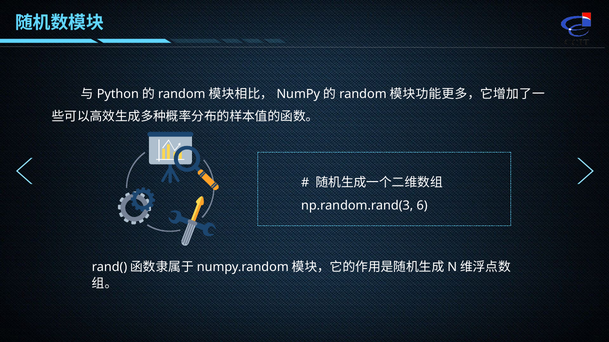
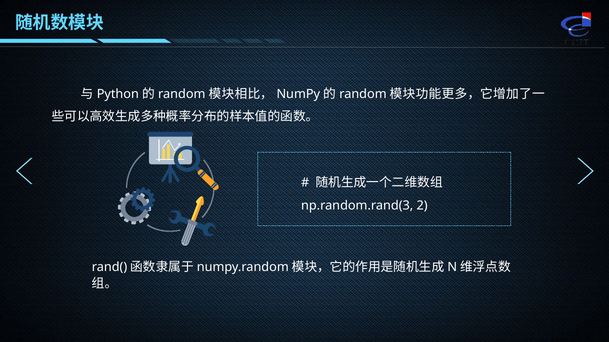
6: 6 -> 2 (422, 206)
